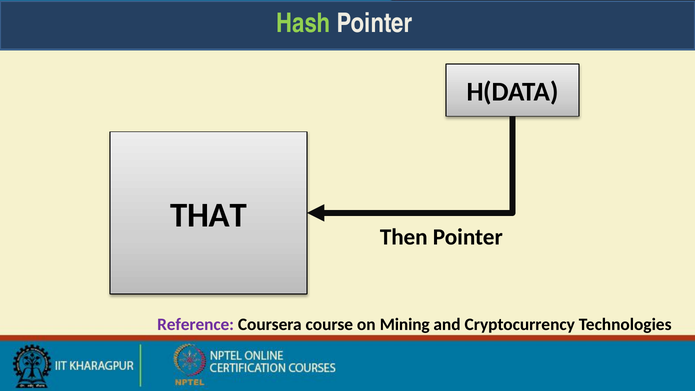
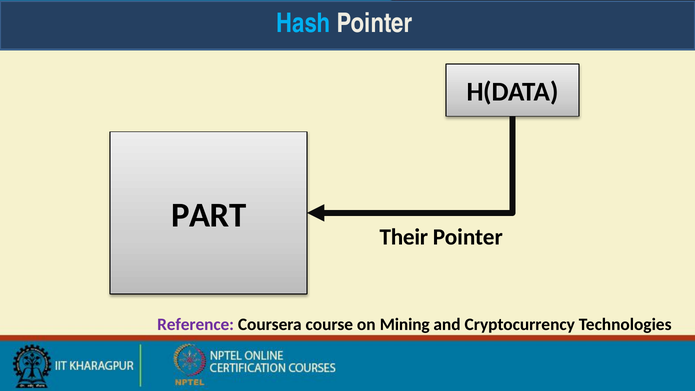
Hash colour: light green -> light blue (303, 24)
THAT: THAT -> PART (209, 215)
Then: Then -> Their (404, 237)
